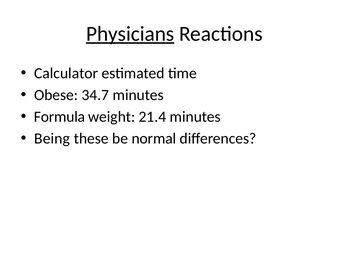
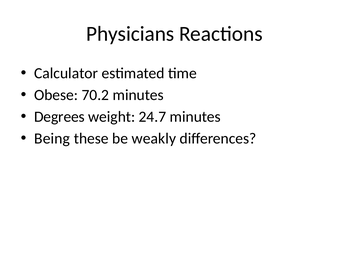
Physicians underline: present -> none (130, 34)
34.7: 34.7 -> 70.2 (95, 95)
Formula: Formula -> Degrees (59, 117)
21.4: 21.4 -> 24.7 (152, 117)
normal: normal -> weakly (154, 138)
